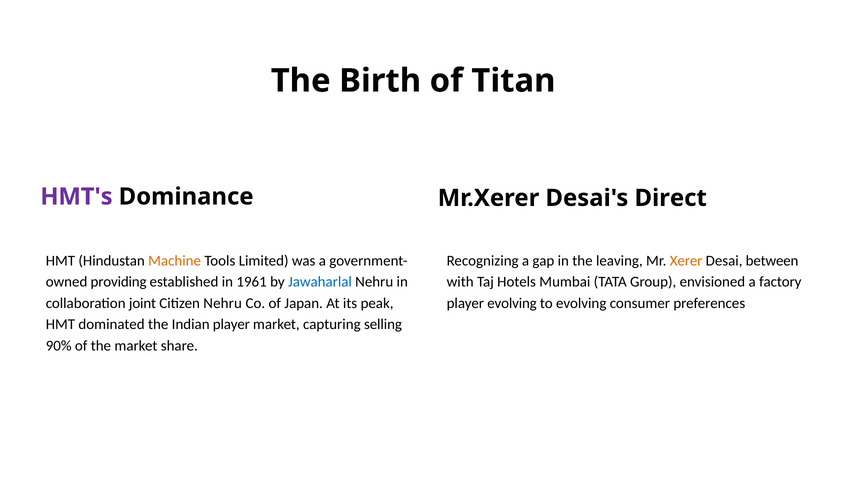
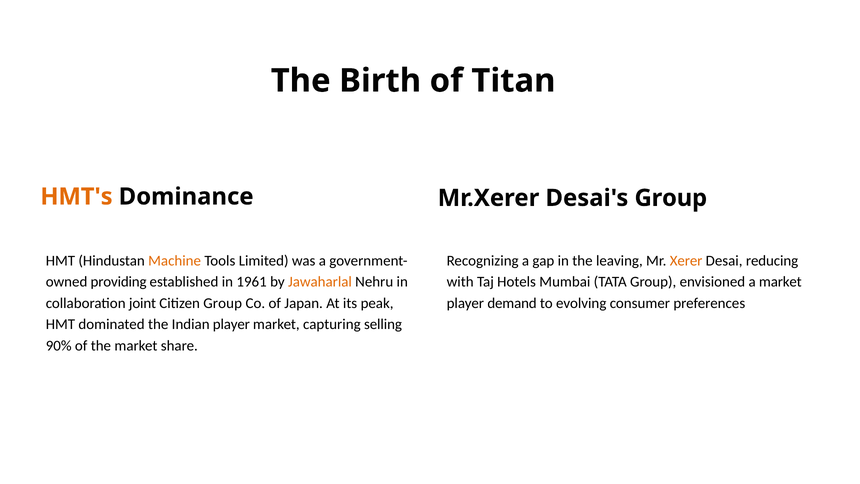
HMT's colour: purple -> orange (76, 197)
Desai's Direct: Direct -> Group (671, 198)
between: between -> reducing (772, 261)
Jawaharlal colour: blue -> orange (320, 282)
a factory: factory -> market (780, 282)
Citizen Nehru: Nehru -> Group (223, 303)
player evolving: evolving -> demand (512, 303)
